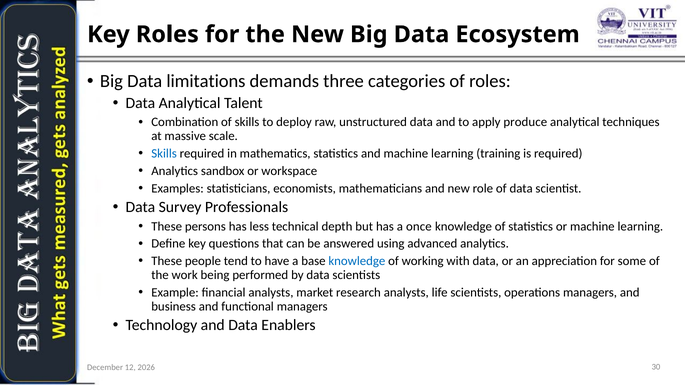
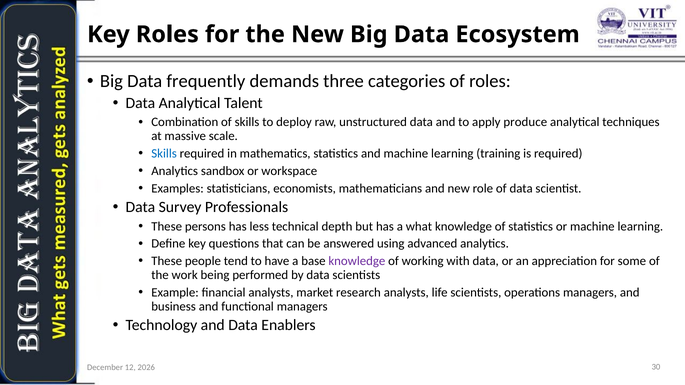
limitations: limitations -> frequently (206, 81)
once: once -> what (419, 226)
knowledge colour: blue -> purple (357, 261)
